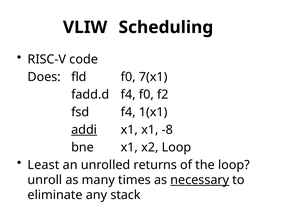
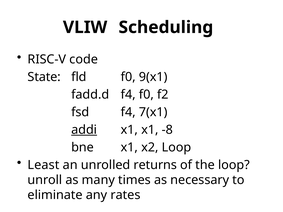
Does: Does -> State (44, 77)
7(x1: 7(x1 -> 9(x1 (153, 77)
1(x1: 1(x1 -> 7(x1 (153, 112)
necessary underline: present -> none (200, 180)
stack: stack -> rates (125, 195)
